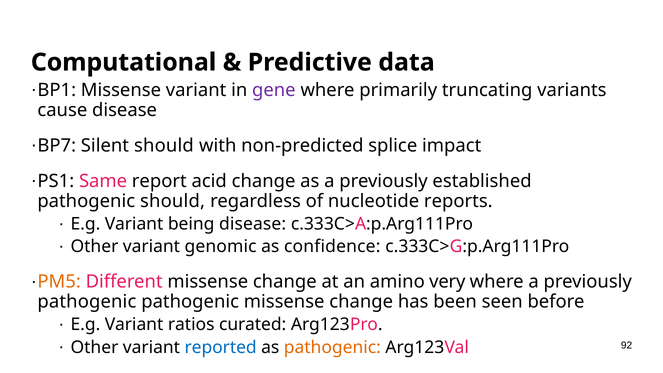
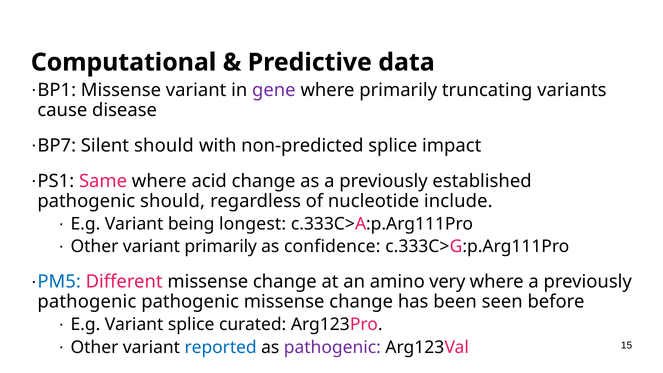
Same report: report -> where (159, 181)
reports: reports -> include (458, 201)
being disease: disease -> longest (253, 224)
variant genomic: genomic -> primarily (221, 247)
PM5 colour: orange -> blue (59, 282)
Variant ratios: ratios -> splice (191, 325)
pathogenic colour: orange -> purple (332, 347)
92: 92 -> 15 (627, 345)
